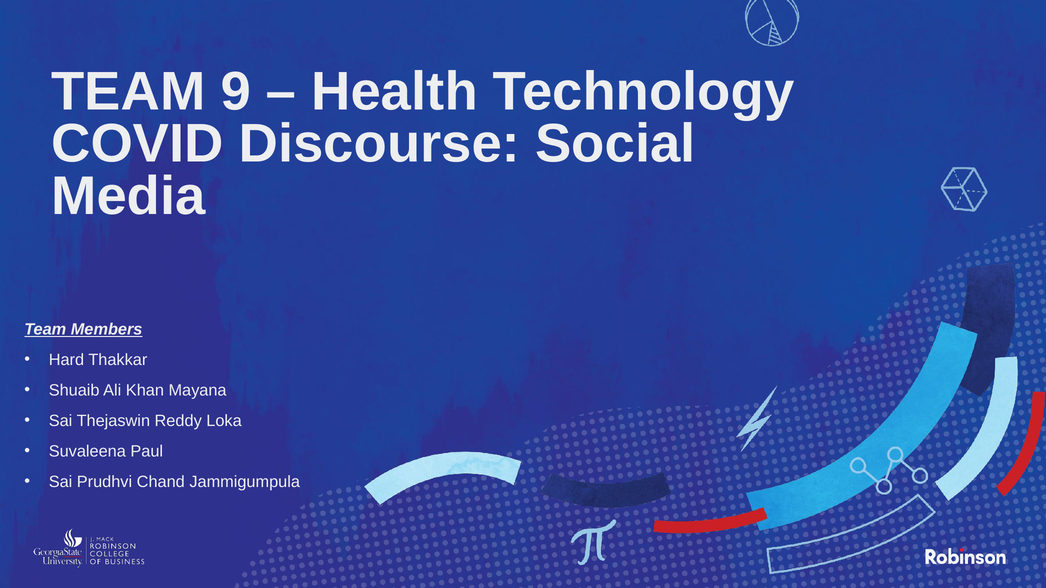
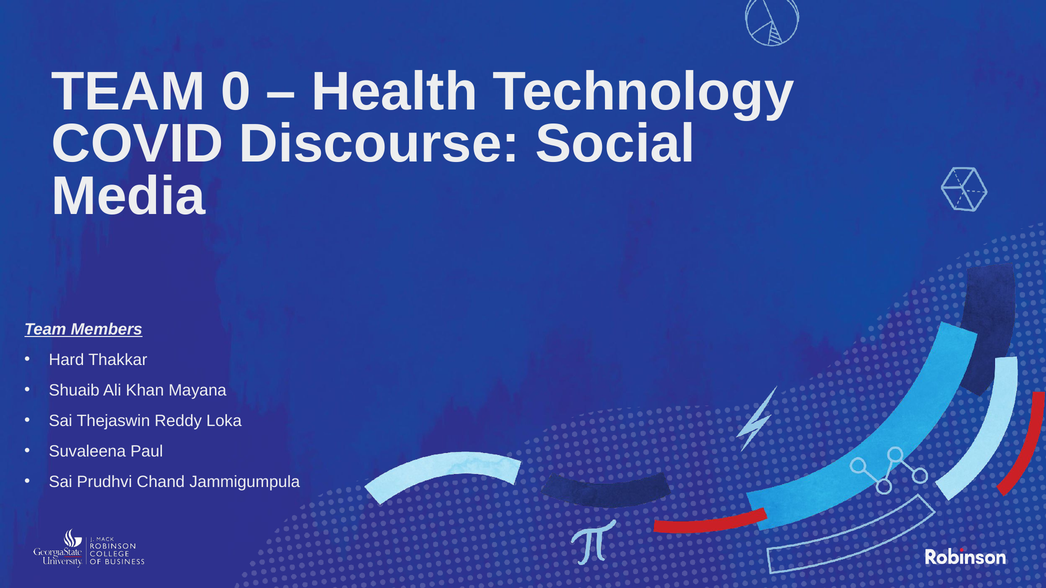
9: 9 -> 0 (236, 92)
